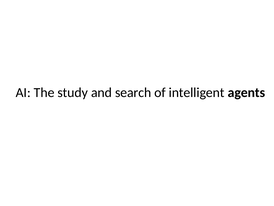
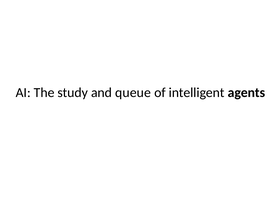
search: search -> queue (133, 92)
